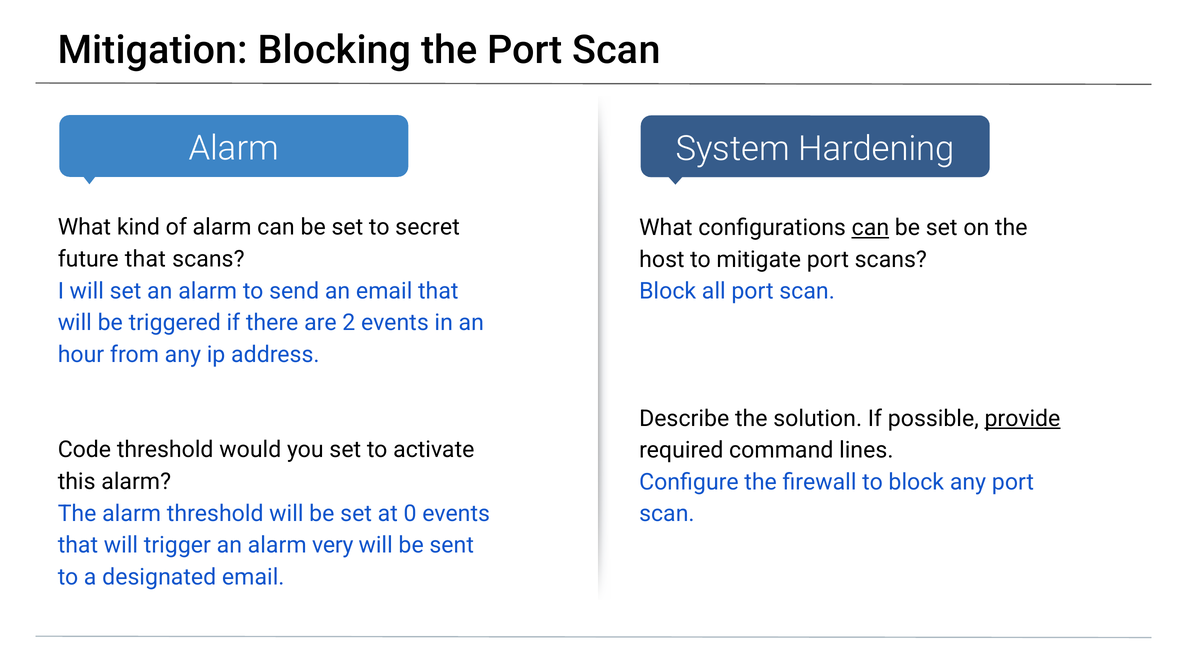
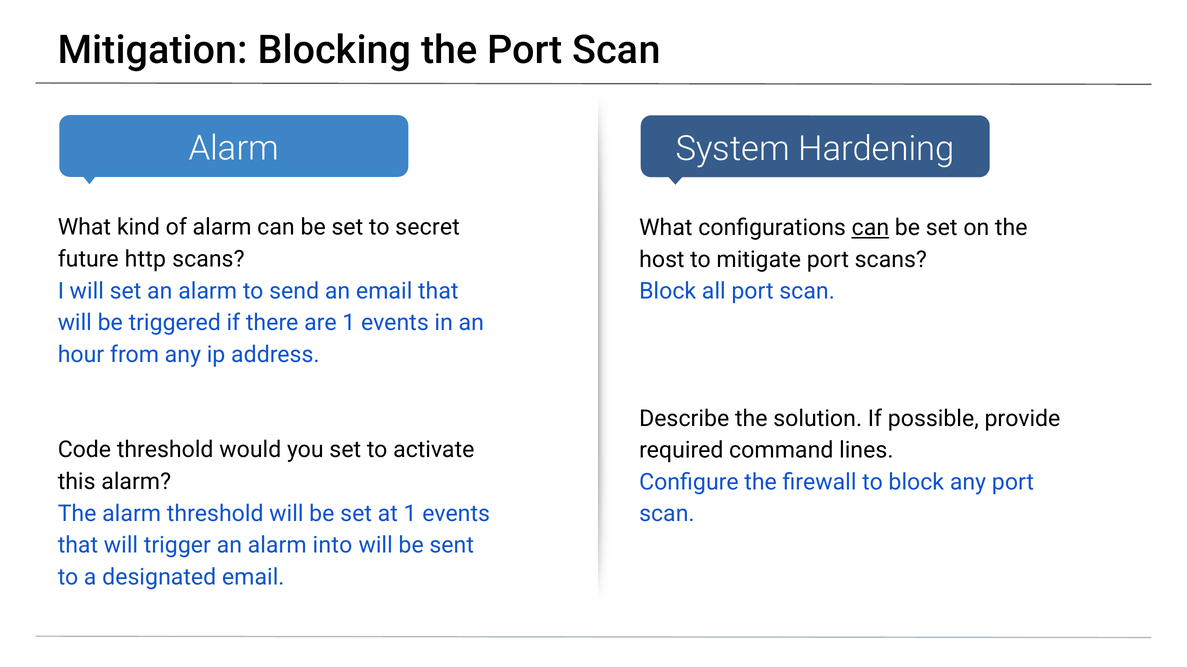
future that: that -> http (145, 259)
are 2: 2 -> 1 (349, 323)
provide underline: present -> none (1022, 419)
at 0: 0 -> 1 (410, 514)
very: very -> into (332, 546)
